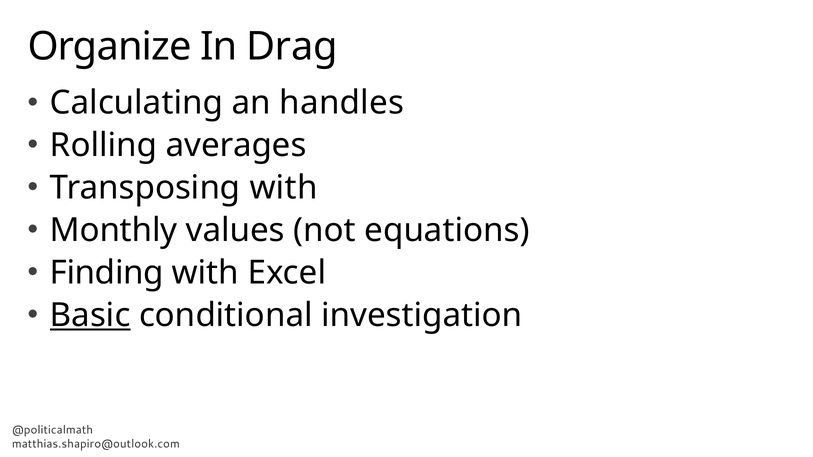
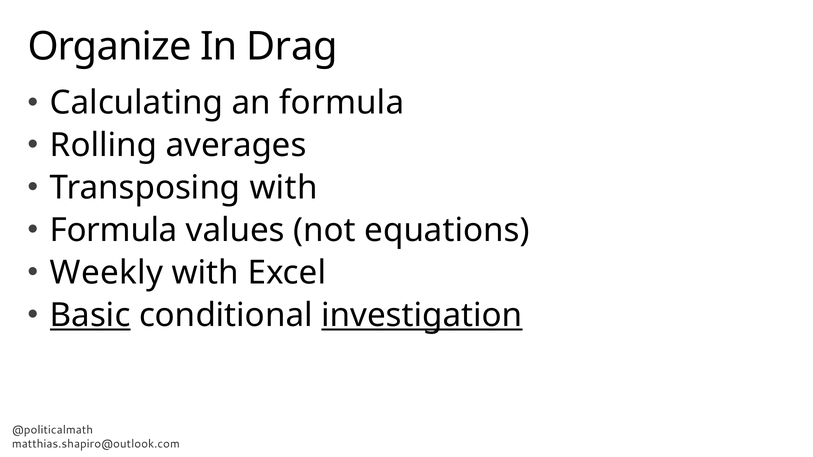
an handles: handles -> formula (342, 103)
Monthly: Monthly -> Formula (114, 230)
Finding: Finding -> Weekly (106, 273)
investigation underline: none -> present (422, 316)
